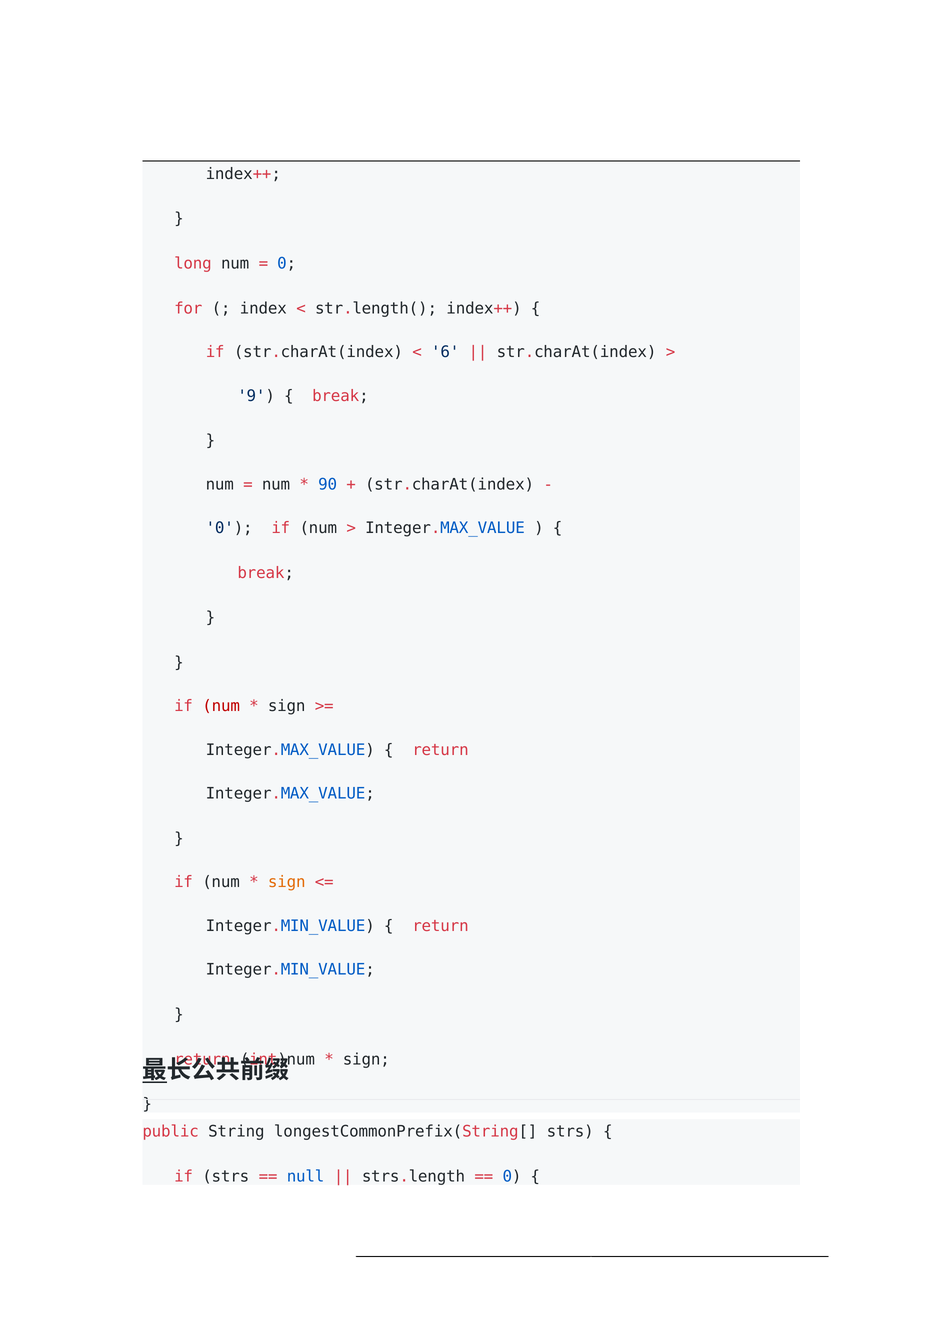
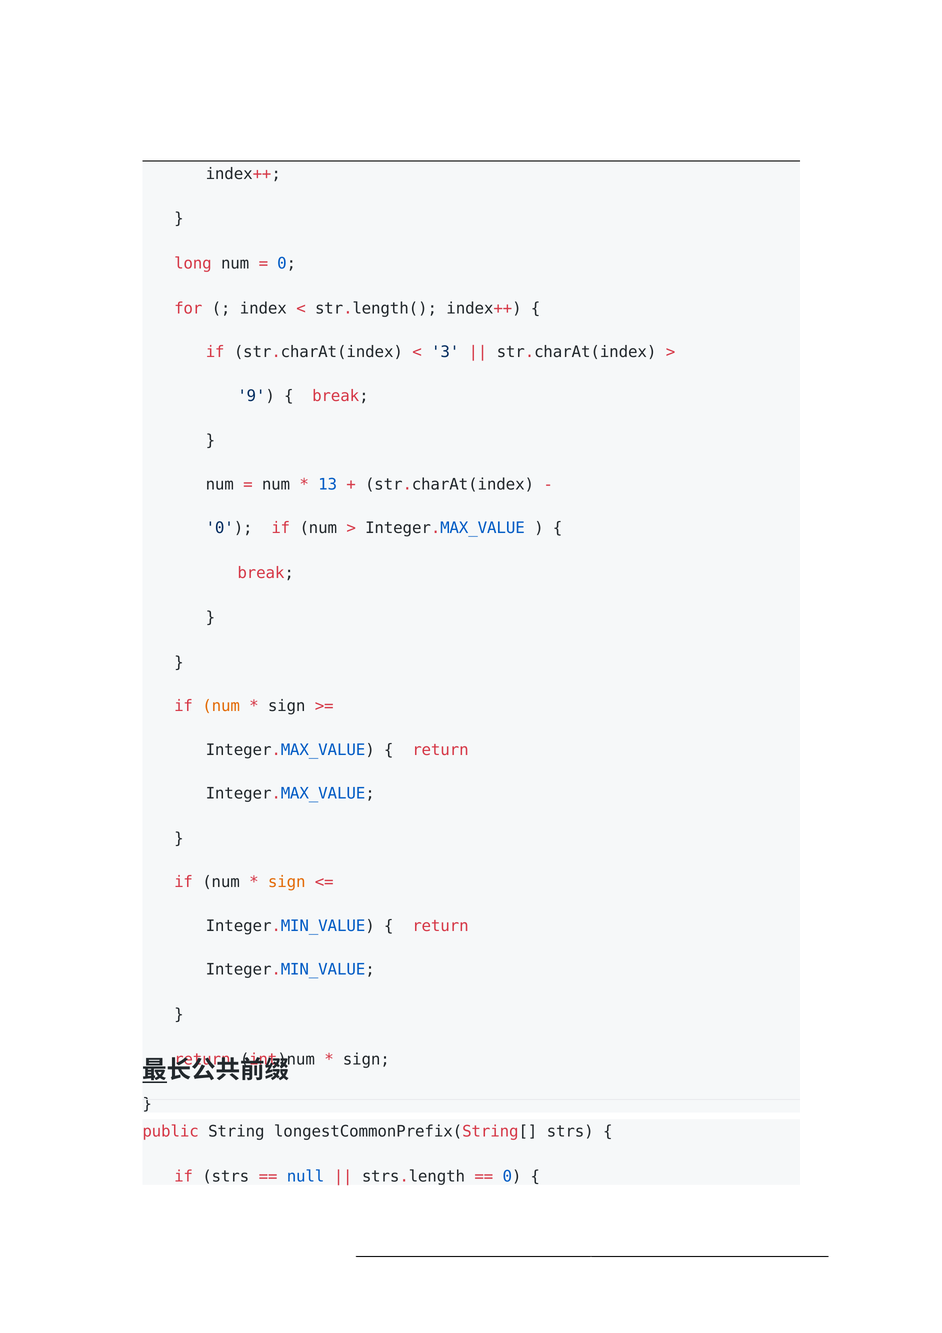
6: 6 -> 3 (445, 352)
90: 90 -> 13 (328, 484)
num colour: red -> orange (221, 706)
